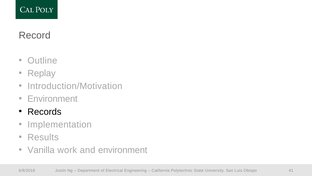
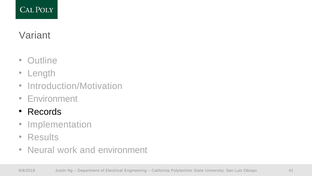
Record: Record -> Variant (35, 35)
Replay: Replay -> Length (41, 73)
Vanilla: Vanilla -> Neural (41, 150)
